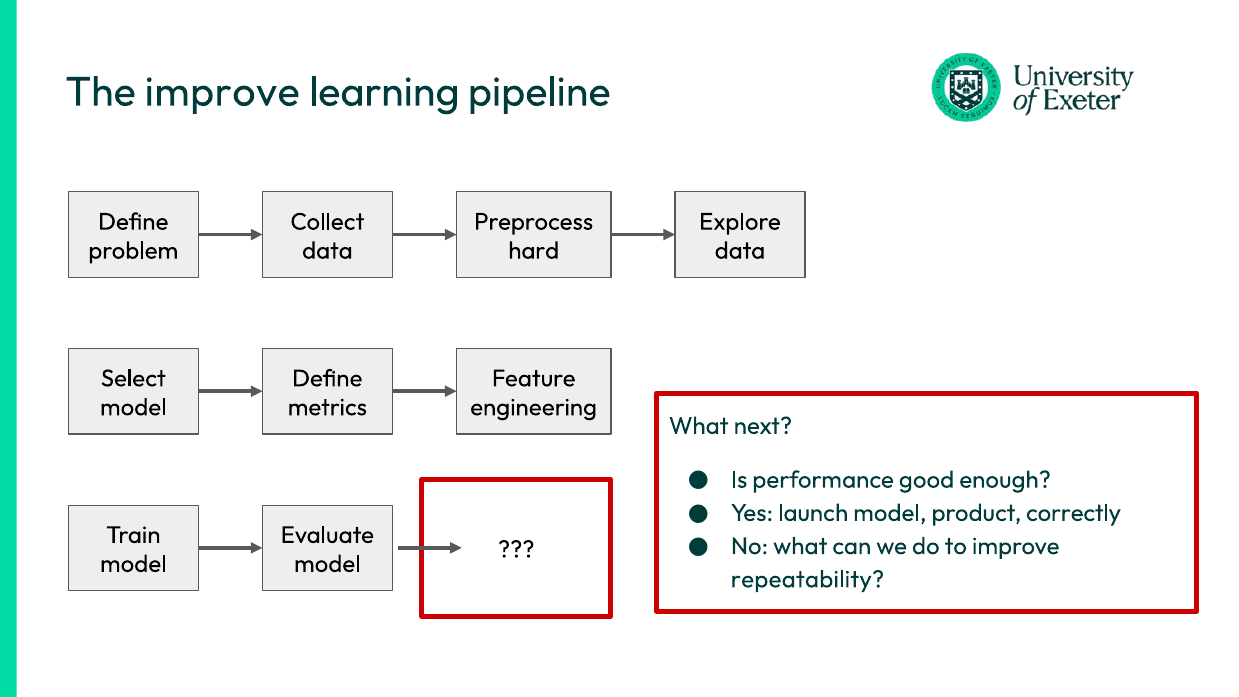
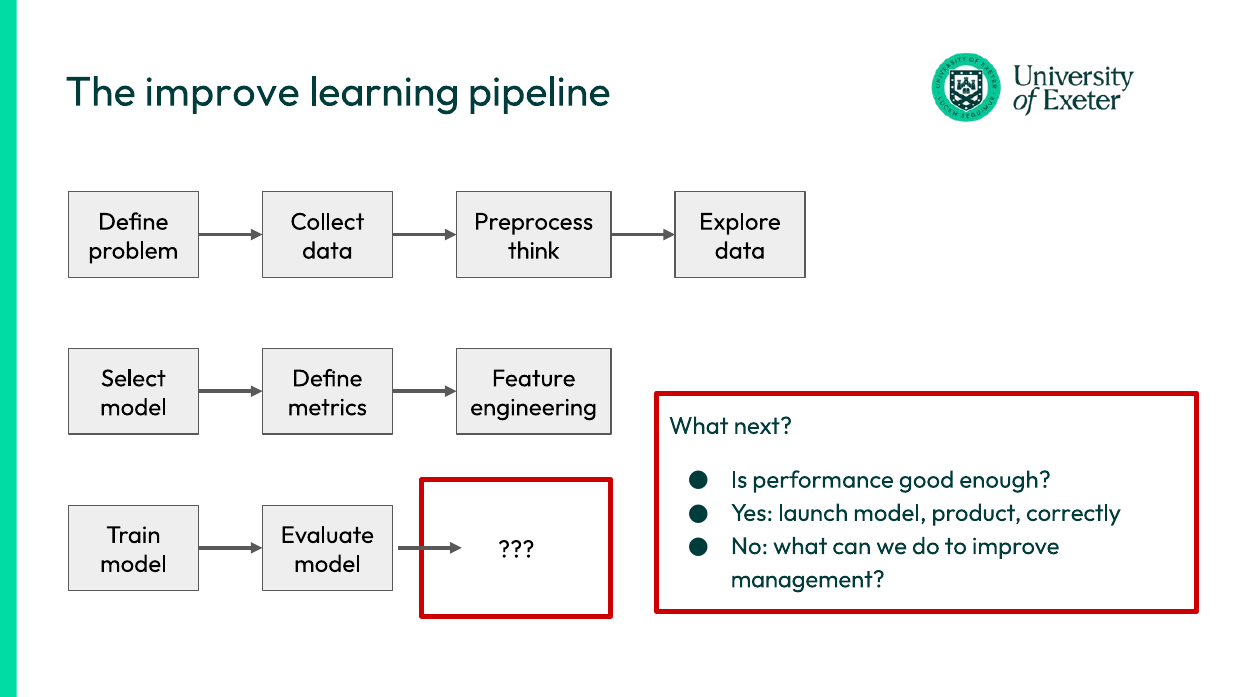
hard: hard -> think (534, 251)
repeatability: repeatability -> management (808, 579)
